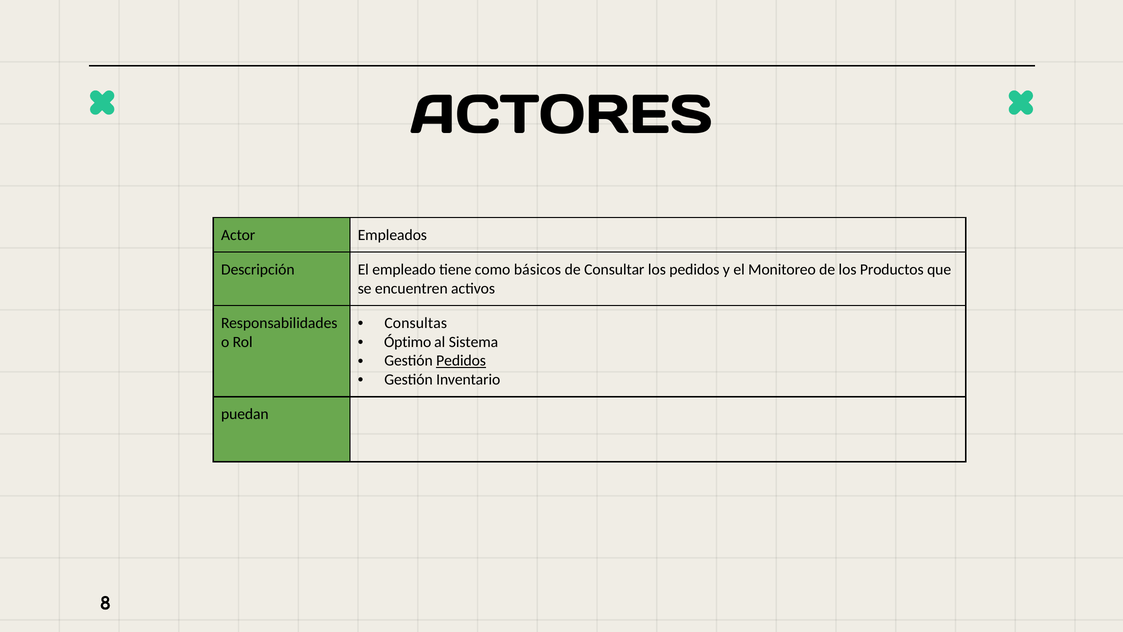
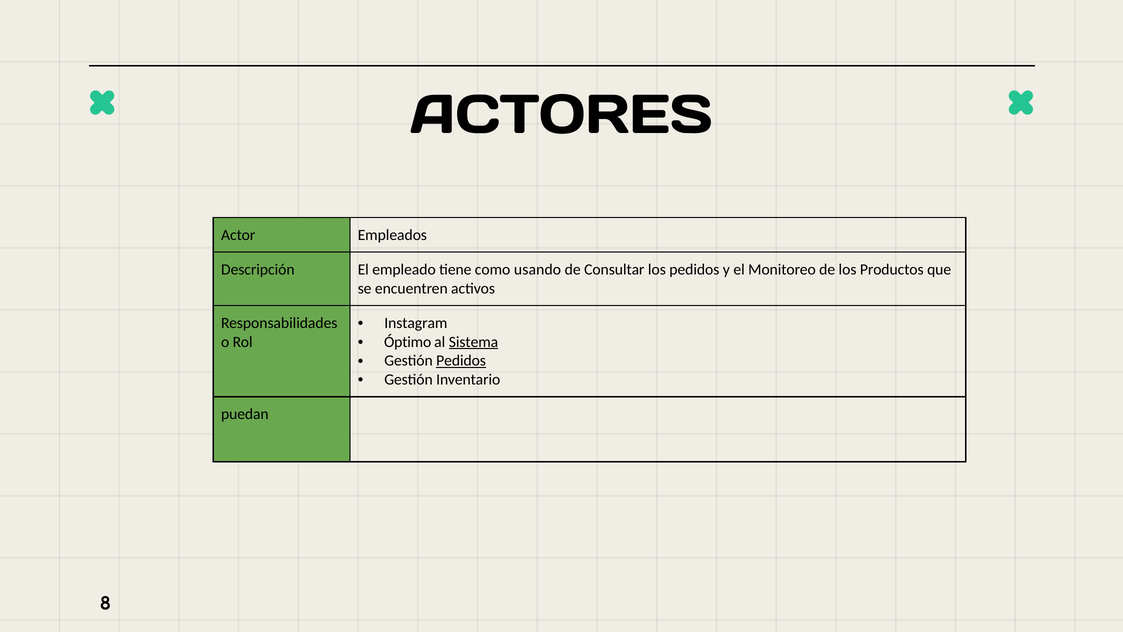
básicos: básicos -> usando (537, 269)
Consultas: Consultas -> Instagram (416, 323)
Sistema underline: none -> present (474, 342)
